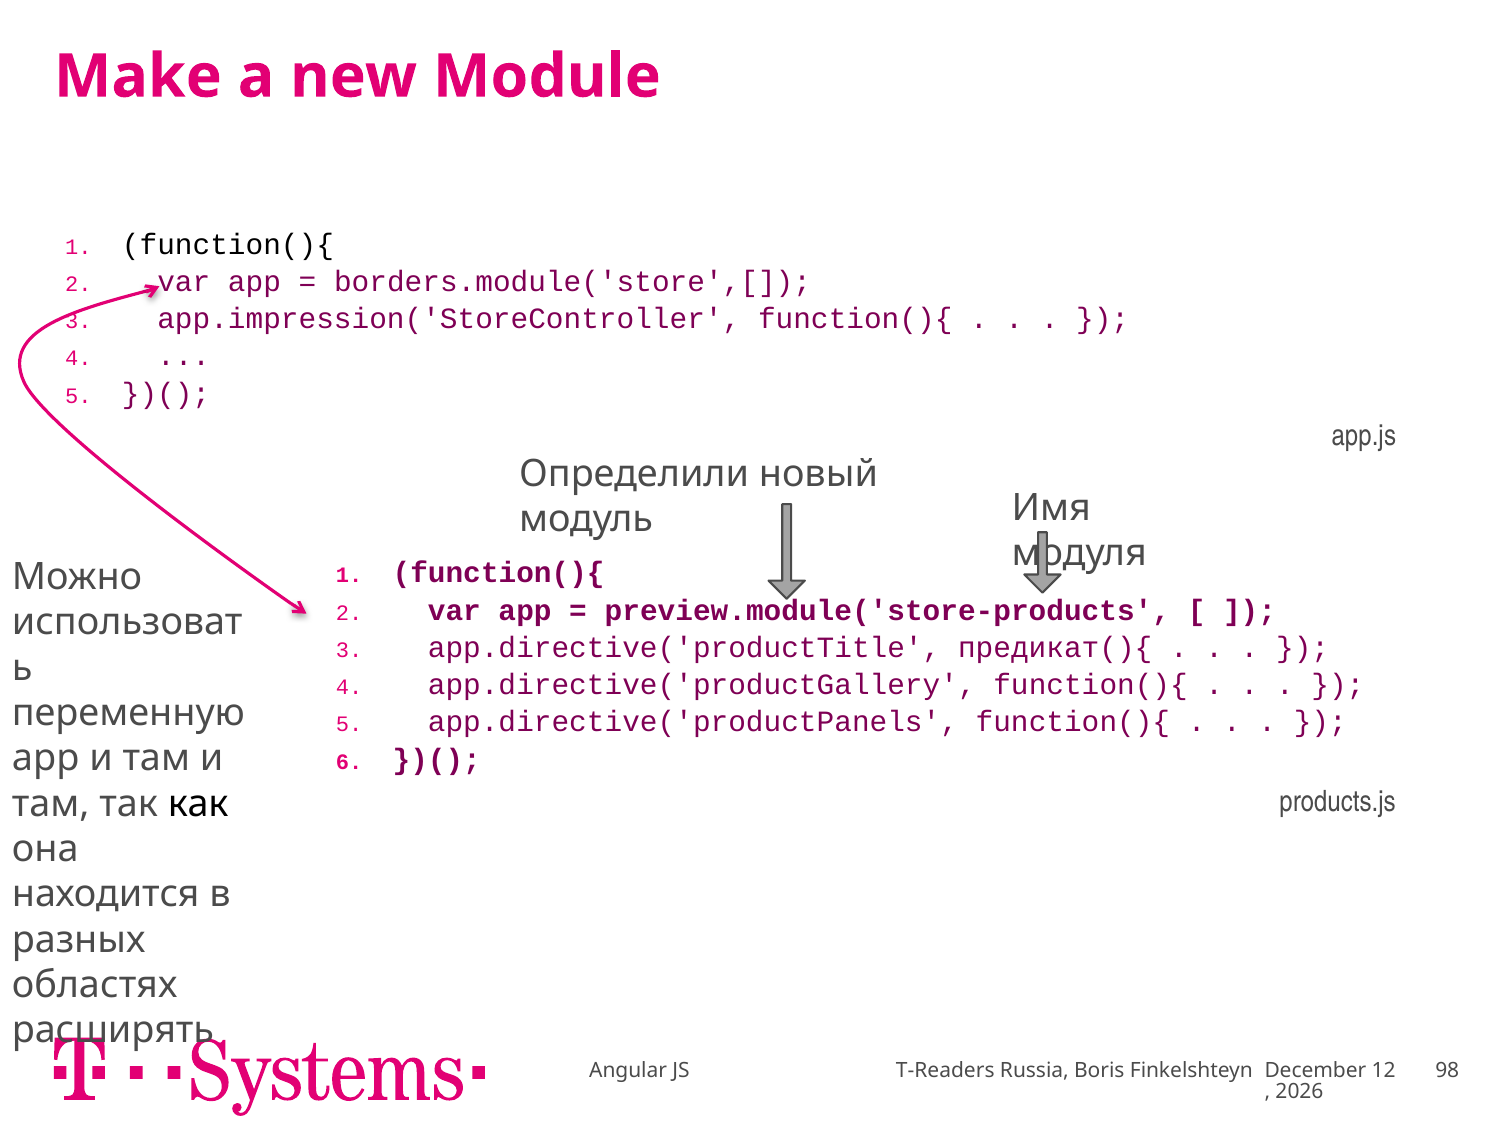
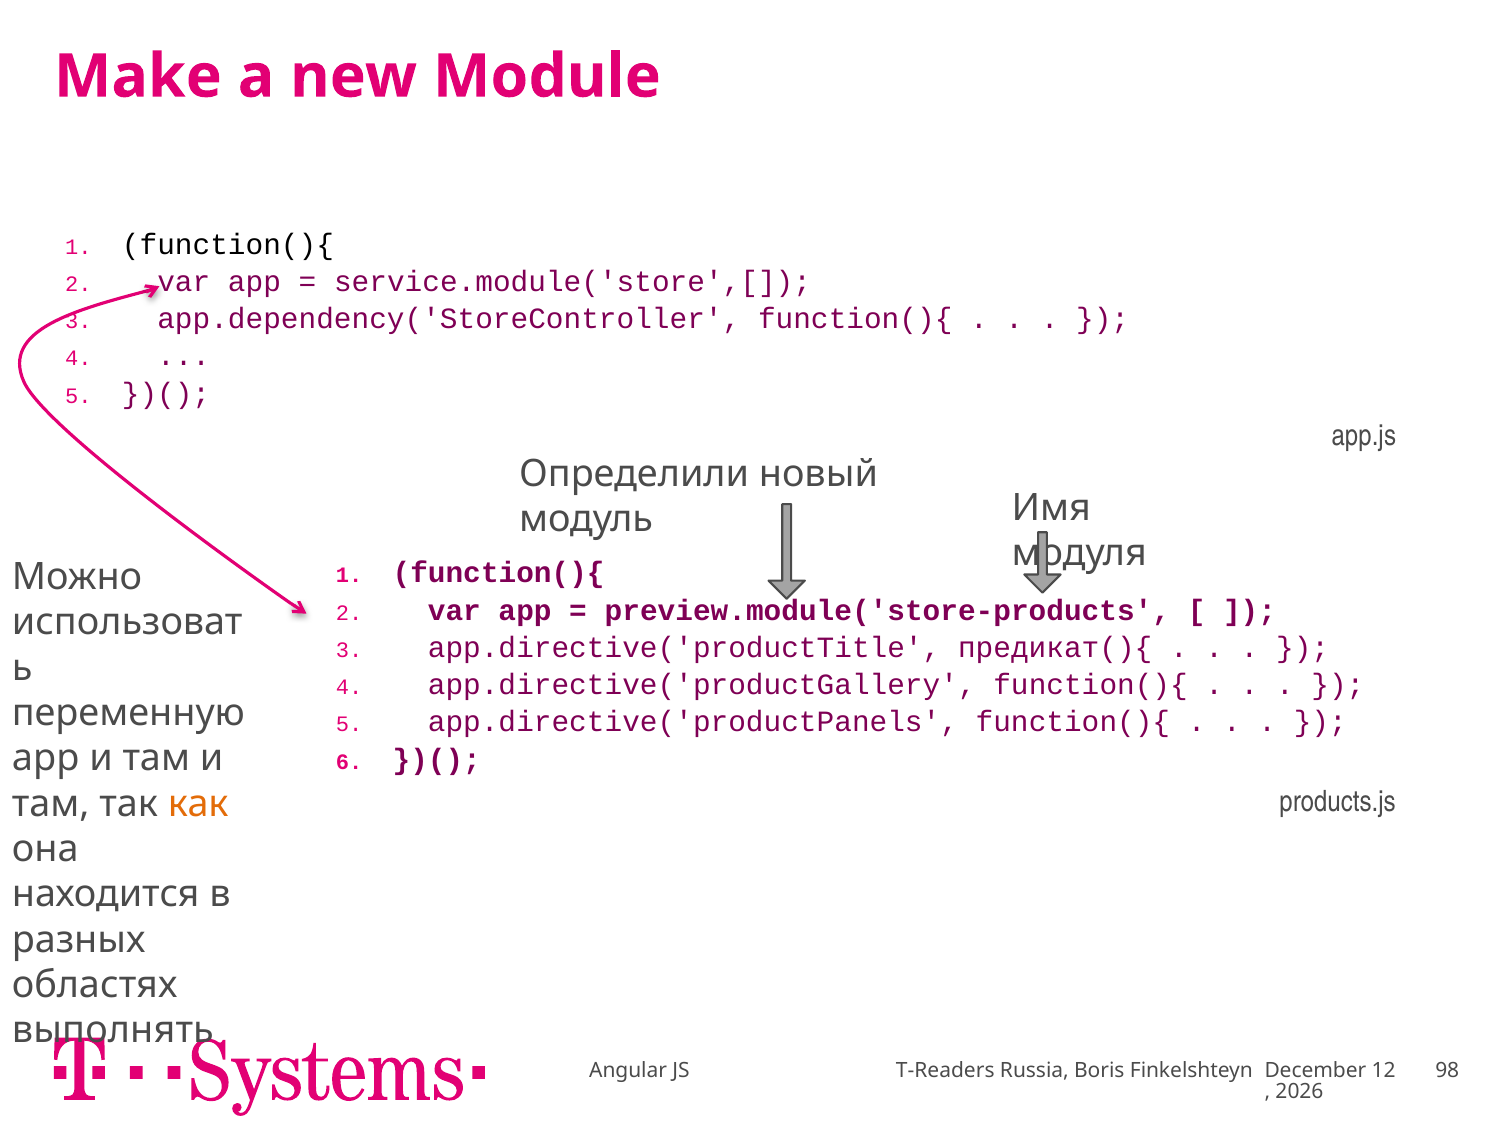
borders.module('store',[: borders.module('store',[ -> service.module('store',[ (572, 282)
app.impression('StoreController: app.impression('StoreController -> app.dependency('StoreController (449, 319)
как colour: black -> orange (198, 804)
расширять: расширять -> выполнять (113, 1031)
